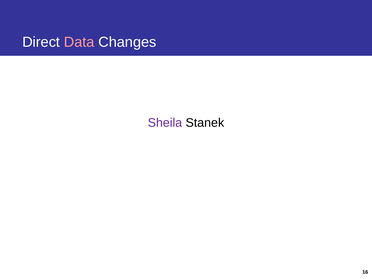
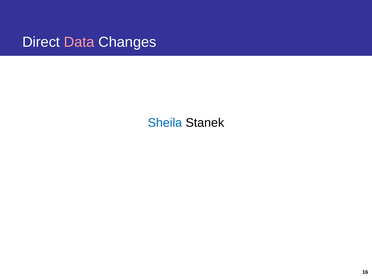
Sheila colour: purple -> blue (165, 123)
